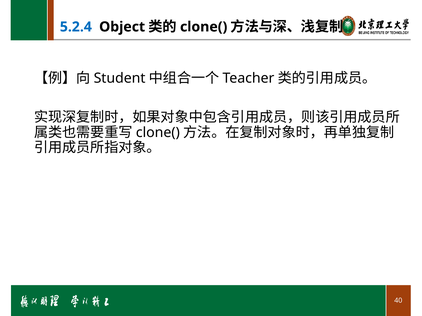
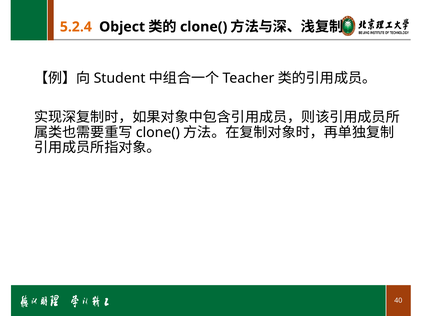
5.2.4 colour: blue -> orange (76, 27)
